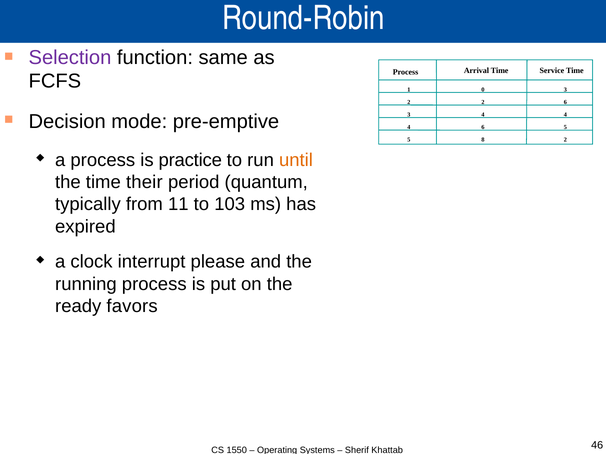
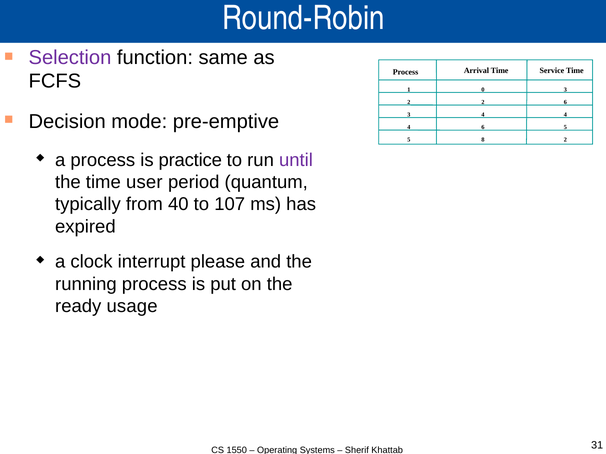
until colour: orange -> purple (296, 160)
their: their -> user (144, 182)
11: 11 -> 40 (178, 205)
103: 103 -> 107 (230, 205)
favors: favors -> usage (132, 307)
46: 46 -> 31 (597, 446)
